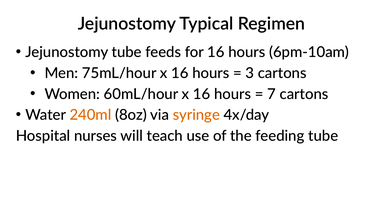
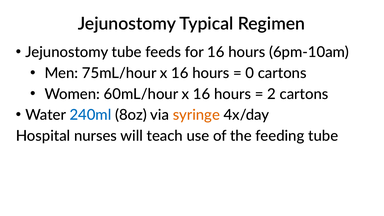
3: 3 -> 0 (250, 73)
7: 7 -> 2 (272, 94)
240ml colour: orange -> blue (90, 115)
